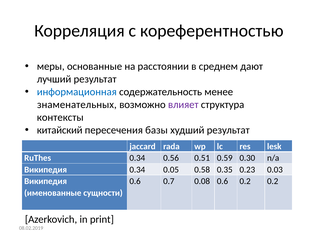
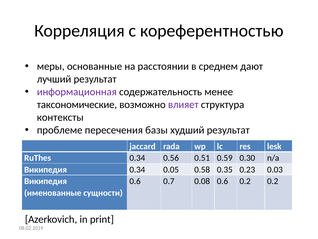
информационная colour: blue -> purple (77, 92)
знаменательных: знаменательных -> таксономические (77, 104)
китайский: китайский -> проблеме (60, 130)
